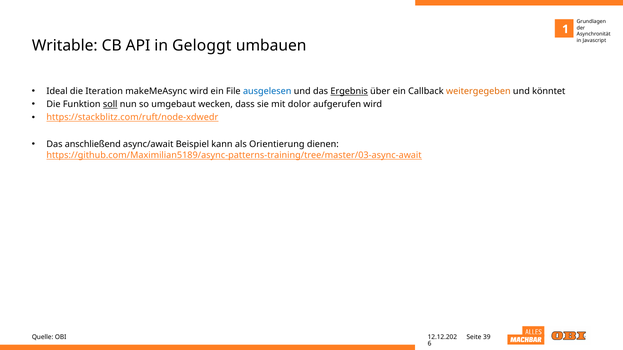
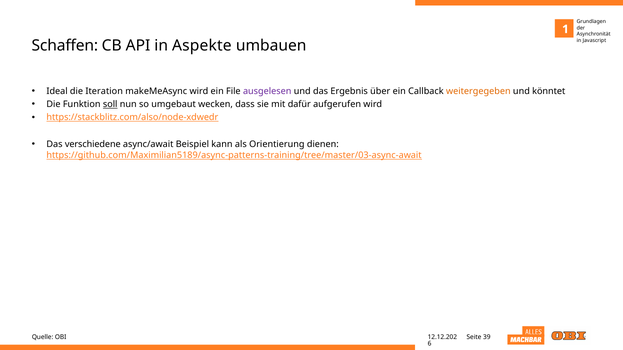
Writable: Writable -> Schaffen (65, 46)
Geloggt: Geloggt -> Aspekte (202, 46)
ausgelesen colour: blue -> purple (267, 92)
Ergebnis underline: present -> none (349, 92)
dolor: dolor -> dafür (299, 104)
https://stackblitz.com/ruft/node-xdwedr: https://stackblitz.com/ruft/node-xdwedr -> https://stackblitz.com/also/node-xdwedr (132, 117)
anschließend: anschließend -> verschiedene (93, 144)
